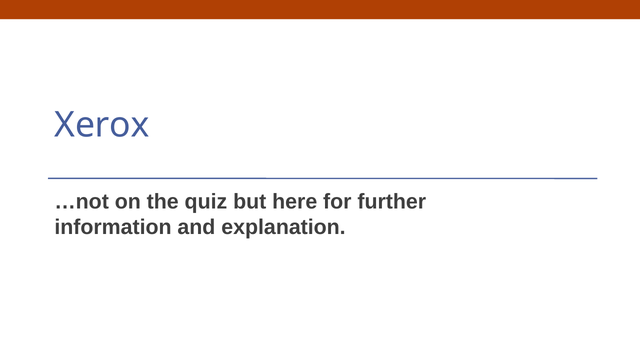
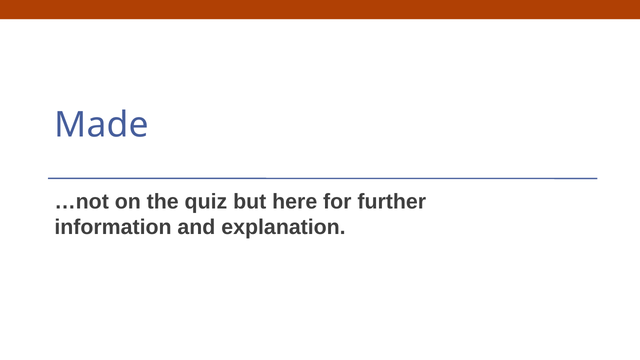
Xerox: Xerox -> Made (102, 125)
